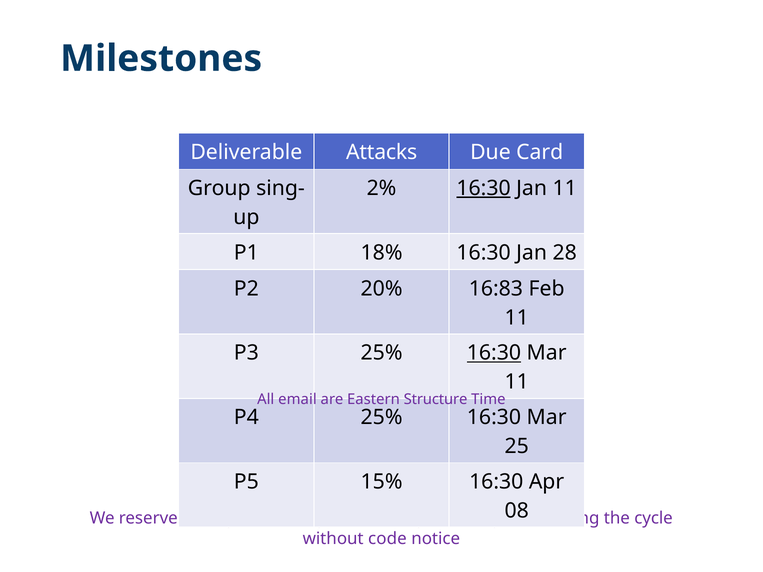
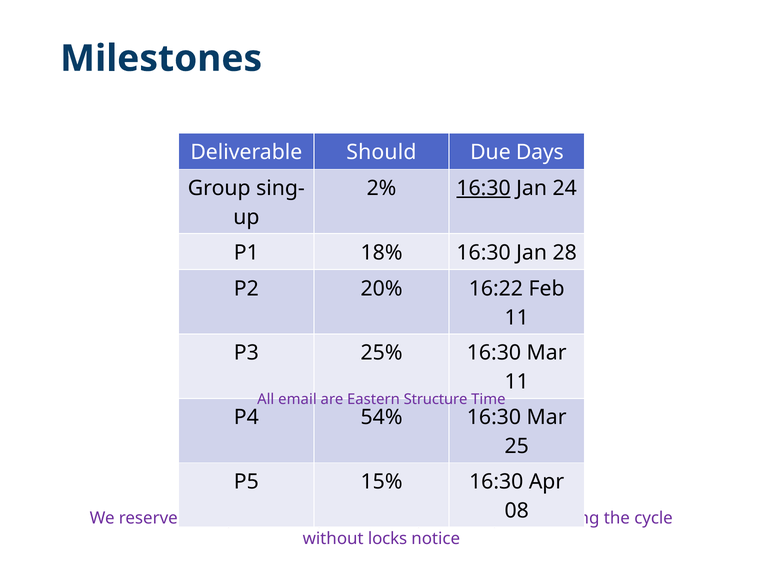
Attacks: Attacks -> Should (381, 152)
Card: Card -> Days (540, 152)
Jan 11: 11 -> 24 (565, 188)
16:83: 16:83 -> 16:22 (496, 289)
16:30 underline: present -> none (494, 353)
P4 25%: 25% -> 54% (382, 417)
code: code -> locks (388, 539)
